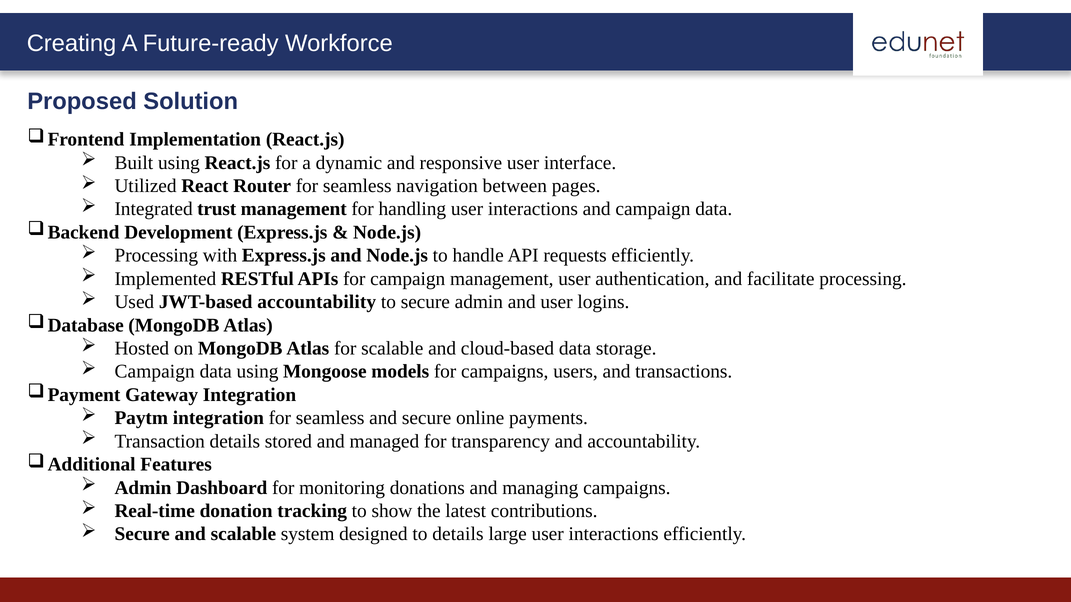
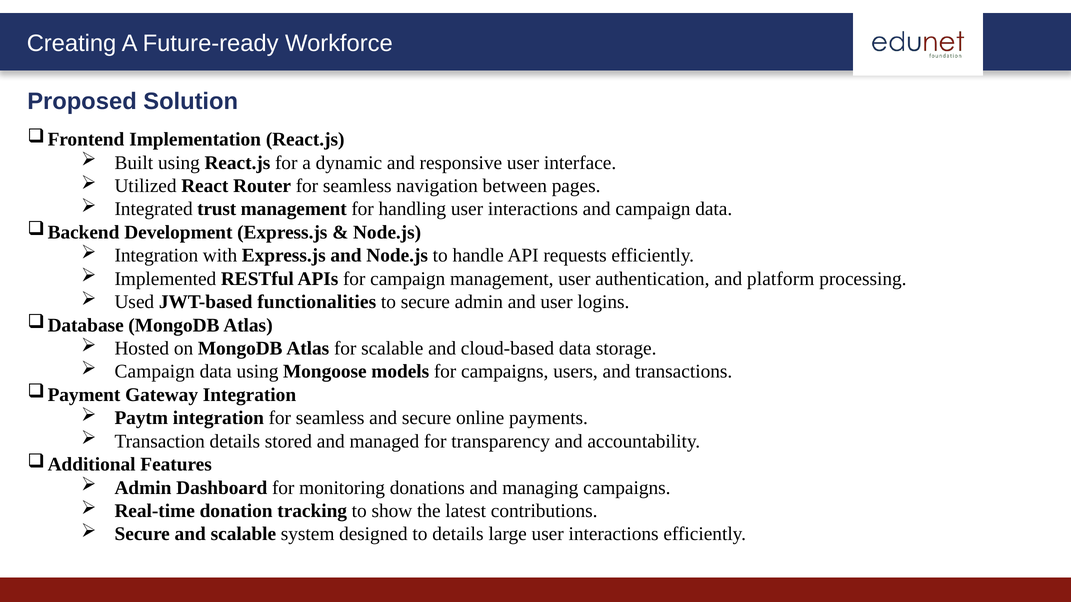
Processing: Processing -> Integration (156, 256)
facilitate: facilitate -> platform (781, 279)
JWT-based accountability: accountability -> functionalities (317, 302)
